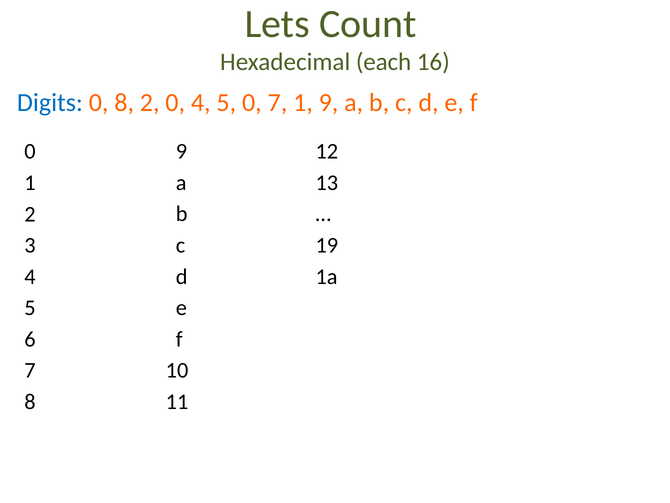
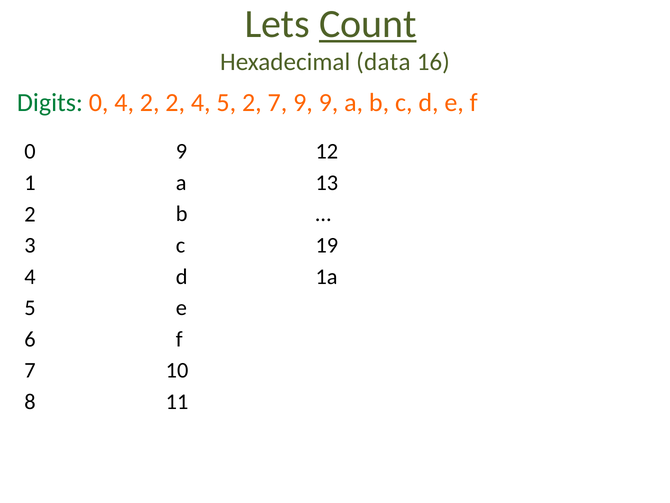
Count underline: none -> present (368, 24)
each: each -> data (383, 62)
Digits colour: blue -> green (50, 103)
0 8: 8 -> 4 (124, 103)
2 0: 0 -> 2 (175, 103)
5 0: 0 -> 2 (252, 103)
7 1: 1 -> 9 (303, 103)
